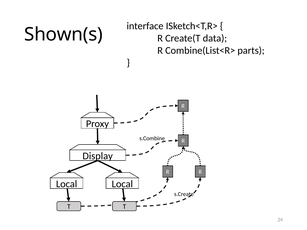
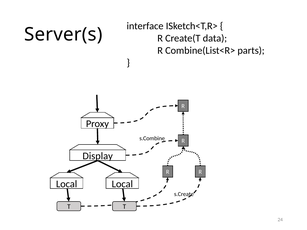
Shown(s: Shown(s -> Server(s (63, 34)
